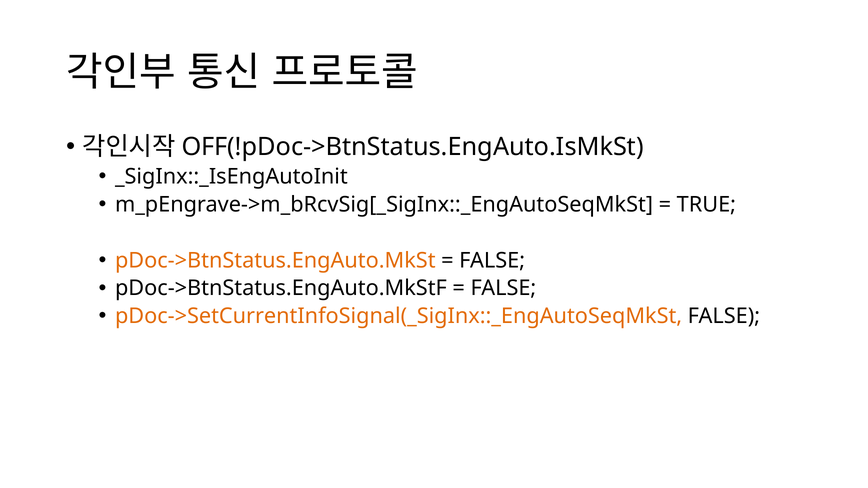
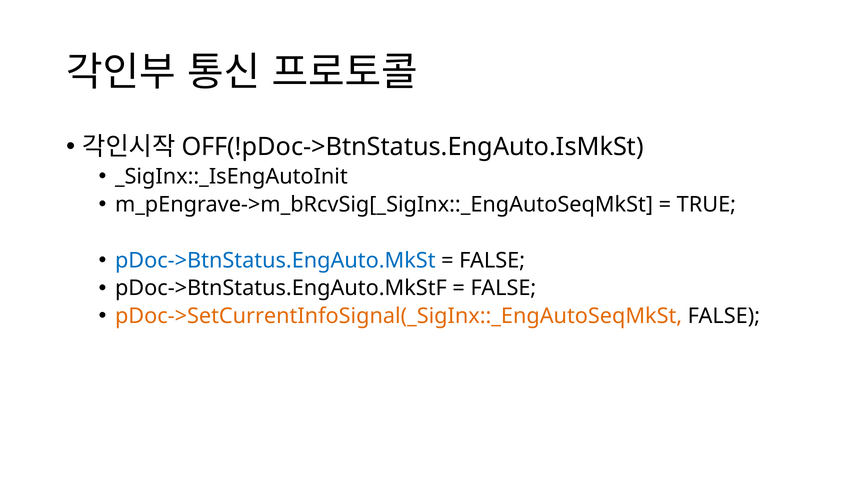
pDoc->BtnStatus.EngAuto.MkSt colour: orange -> blue (275, 260)
